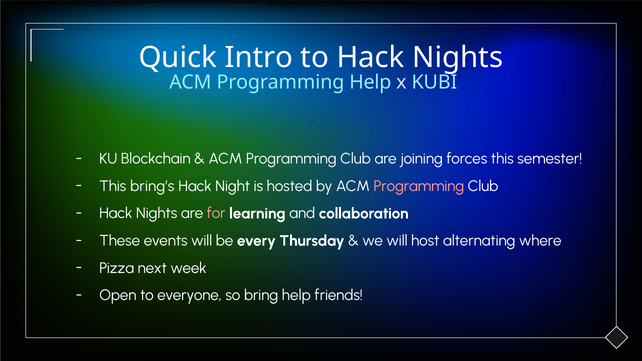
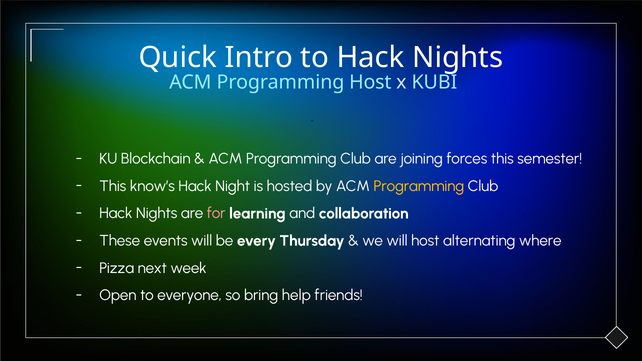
Programming Help: Help -> Host (370, 82)
bring’s: bring’s -> know’s (152, 186)
Programming colour: pink -> yellow (419, 186)
